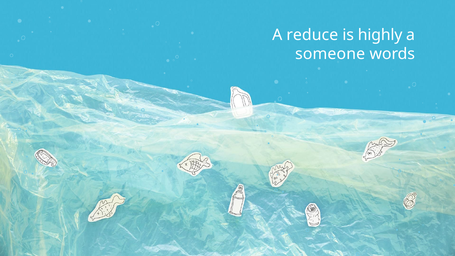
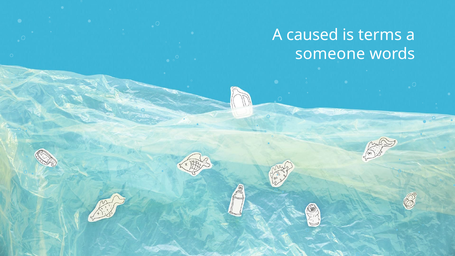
reduce: reduce -> caused (312, 35)
highly: highly -> terms (380, 35)
